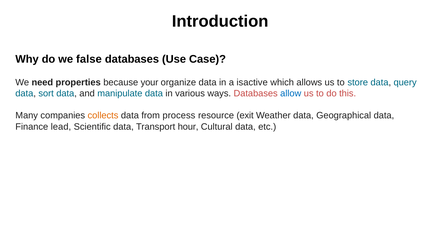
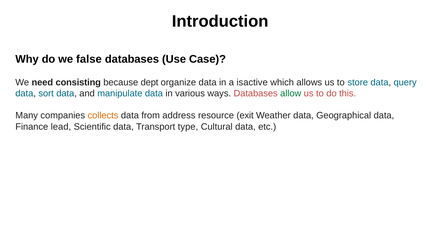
properties: properties -> consisting (78, 82)
your: your -> dept (150, 82)
allow colour: blue -> green (291, 93)
process: process -> address (179, 115)
hour: hour -> type (188, 126)
